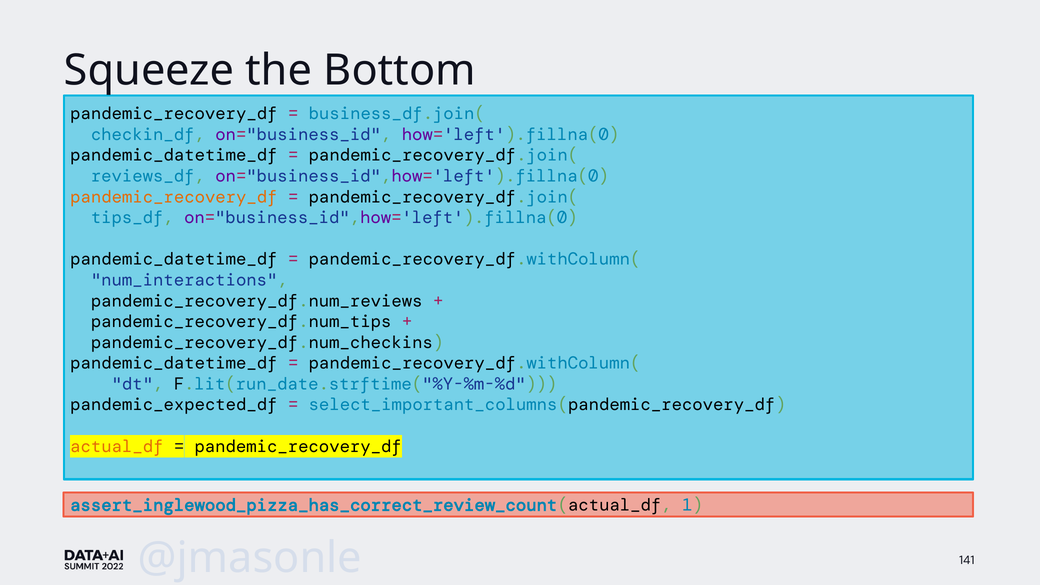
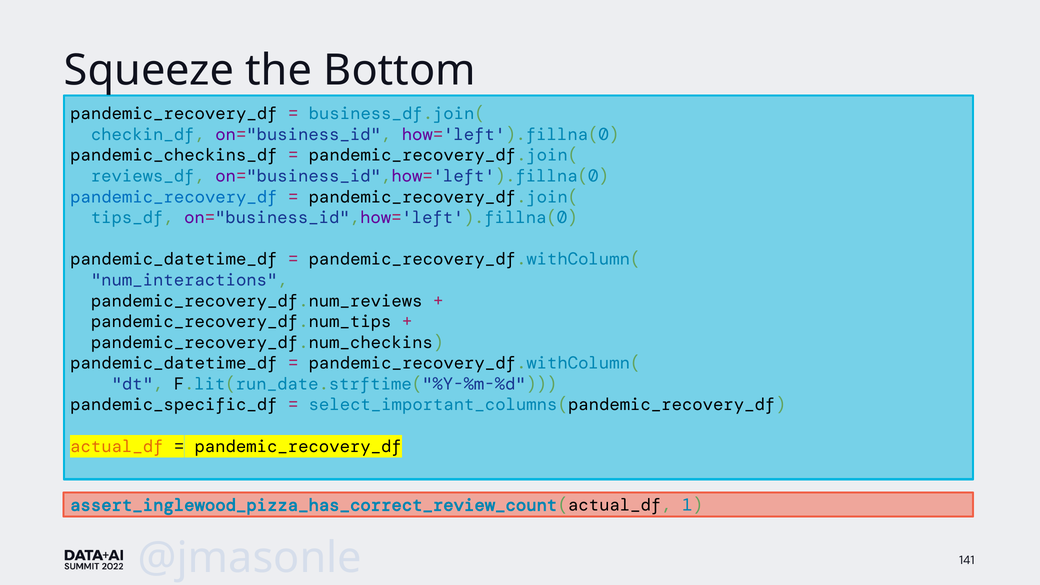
pandemic_datetime_df: pandemic_datetime_df -> pandemic_checkins_df (174, 155)
pandemic_recovery_df colour: orange -> blue (174, 197)
pandemic_expected_df: pandemic_expected_df -> pandemic_specific_df (174, 405)
